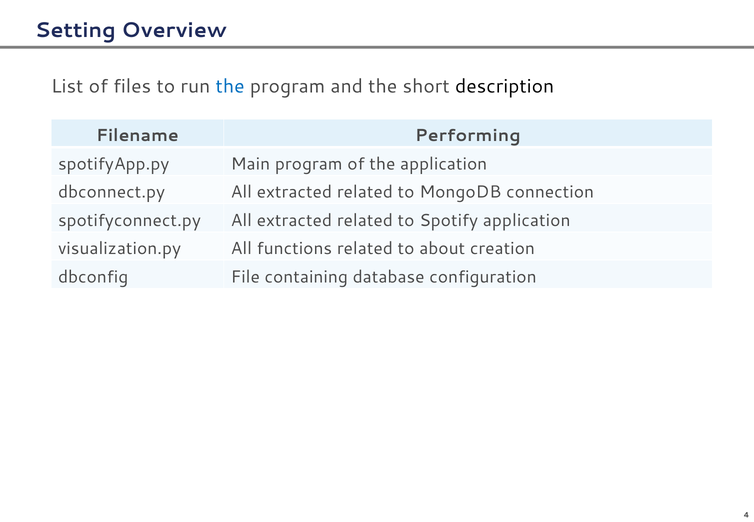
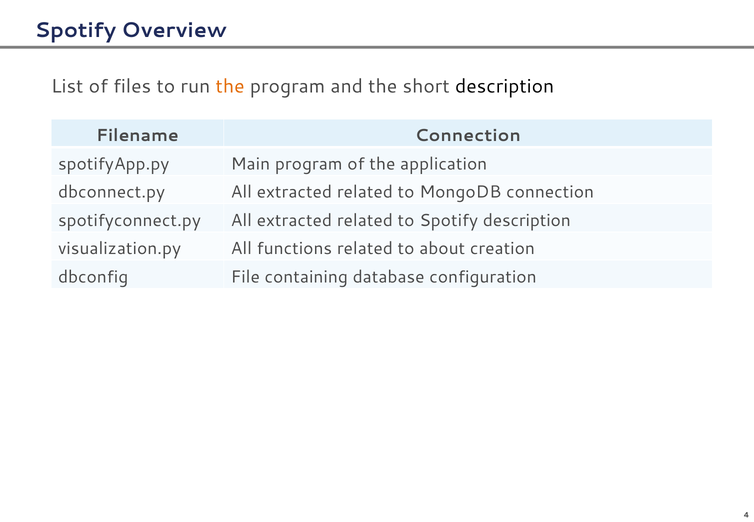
Setting: Setting -> Spotify (75, 30)
the colour: blue -> orange (230, 86)
Filename Performing: Performing -> Connection (468, 136)
Spotify application: application -> description (527, 220)
